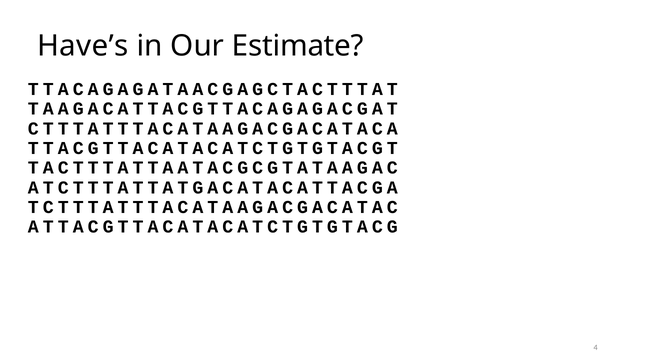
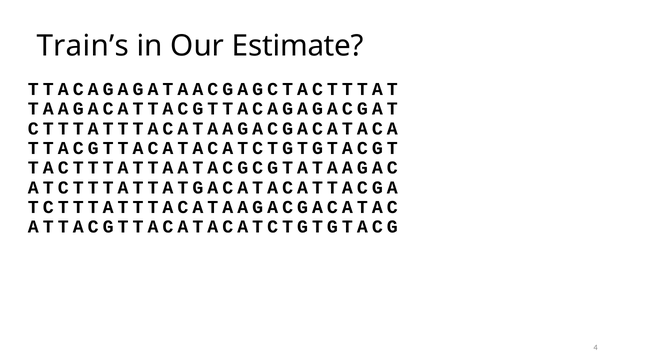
Have’s: Have’s -> Train’s (83, 46)
